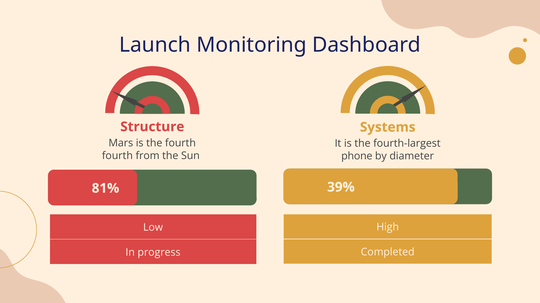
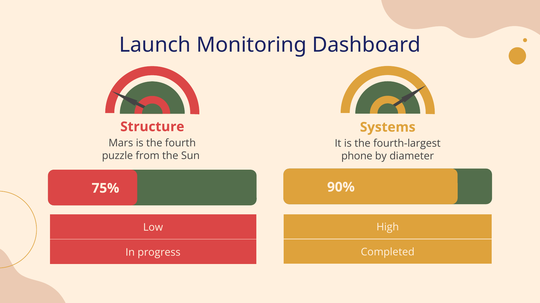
fourth: fourth -> puzzle (117, 156)
39%: 39% -> 90% (341, 188)
81%: 81% -> 75% (105, 189)
